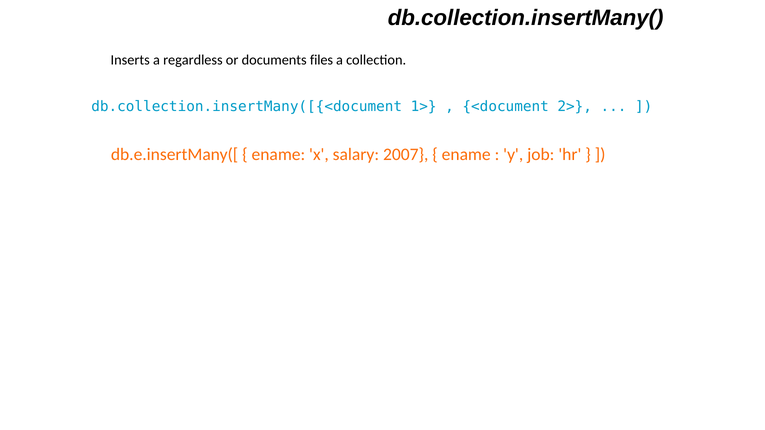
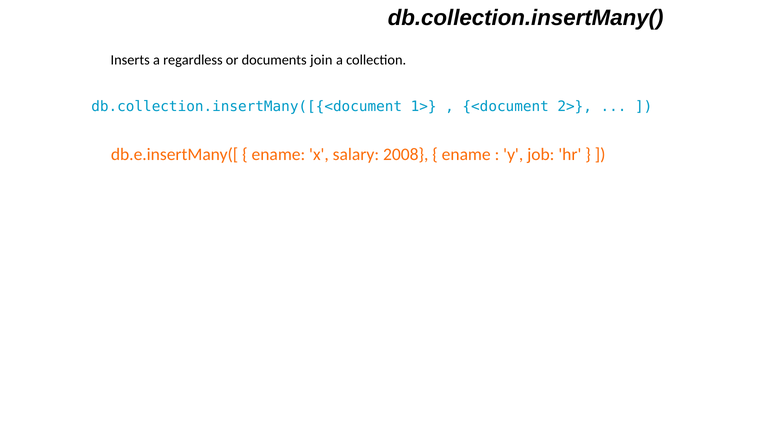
files: files -> join (321, 60)
2007: 2007 -> 2008 (406, 155)
